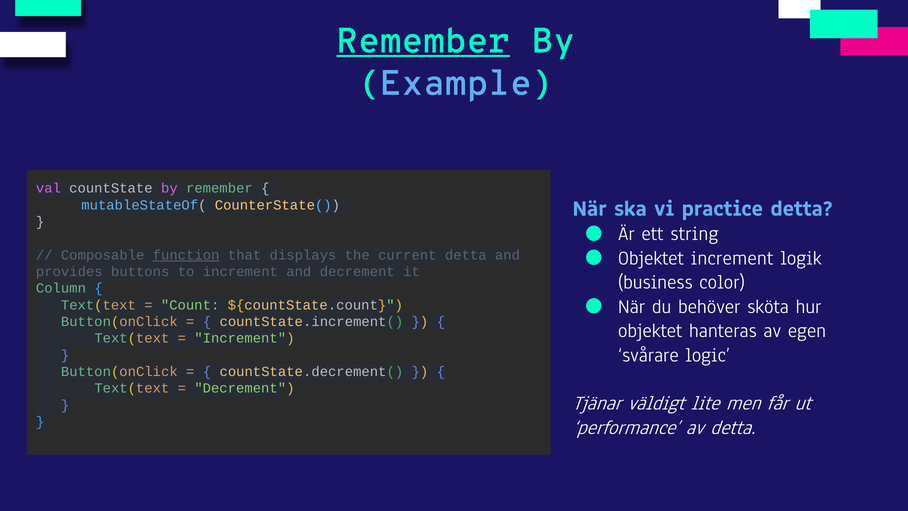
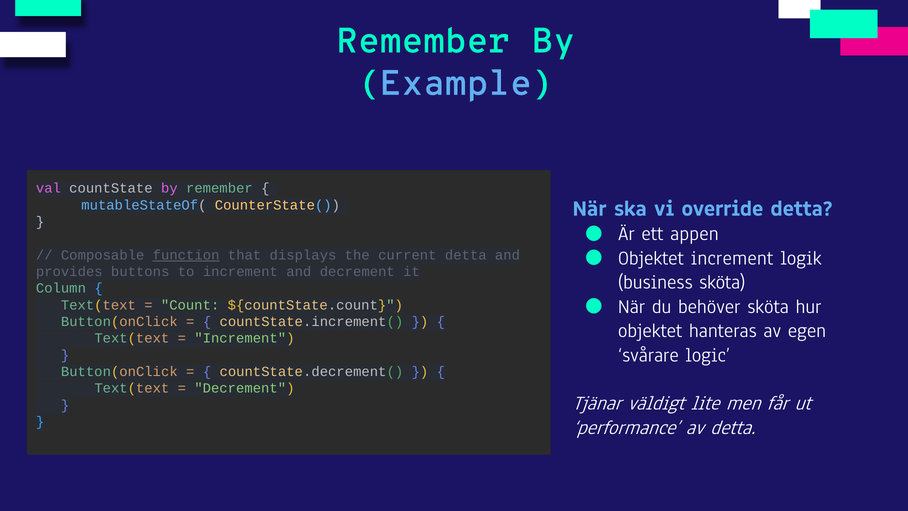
Remember underline: present -> none (423, 41)
practice: practice -> override (722, 208)
string: string -> appen (694, 234)
business color: color -> sköta (722, 282)
